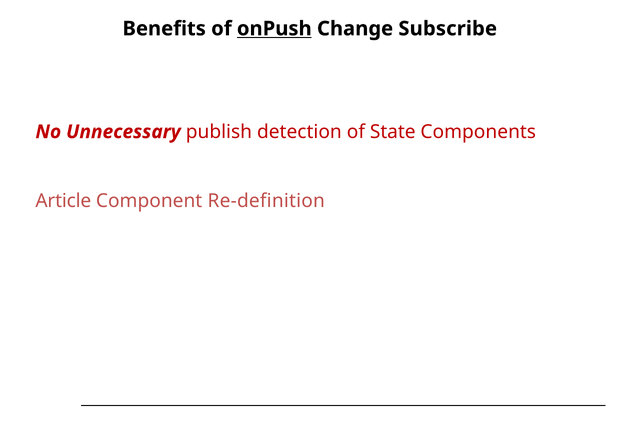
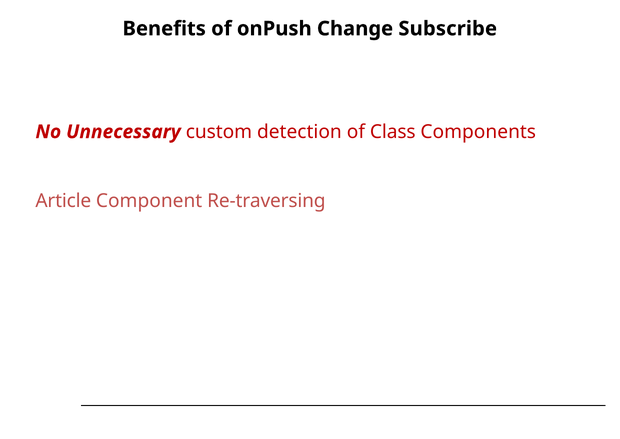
onPush underline: present -> none (274, 29)
publish: publish -> custom (219, 132)
State: State -> Class (393, 132)
Re-definition: Re-definition -> Re-traversing (266, 201)
